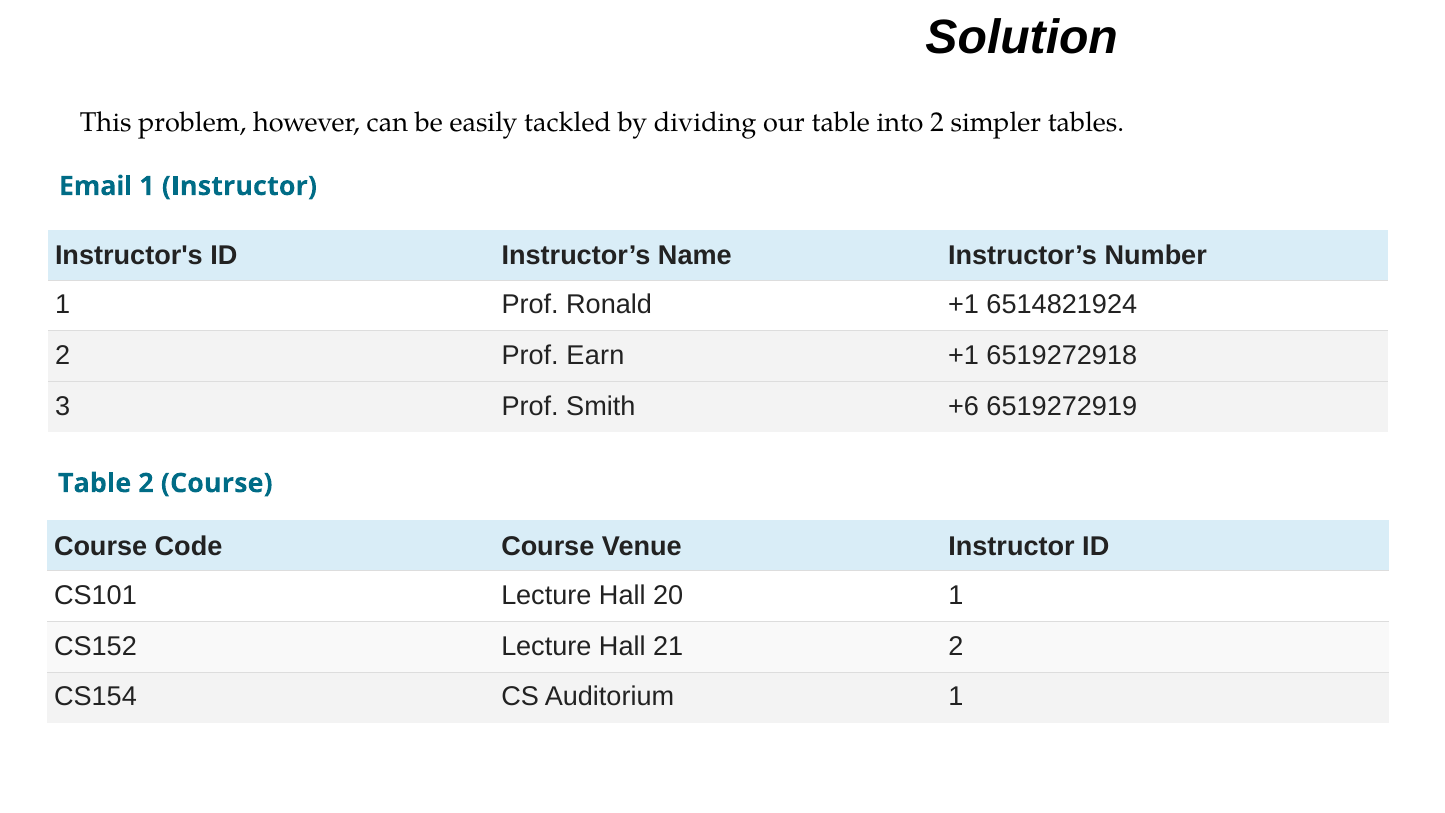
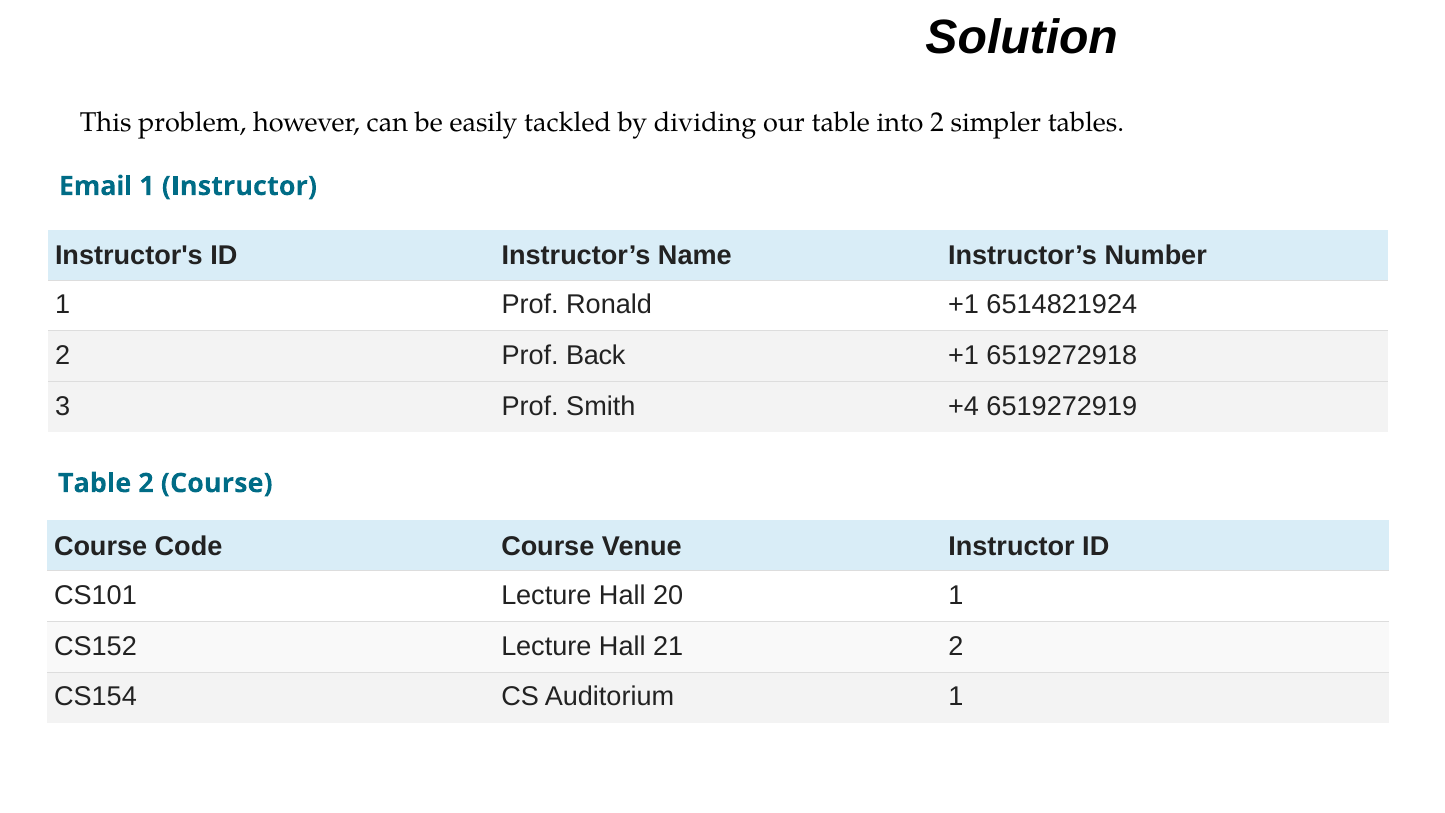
Earn: Earn -> Back (596, 355)
+6: +6 -> +4 (964, 406)
